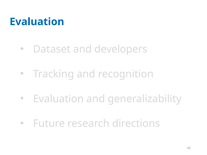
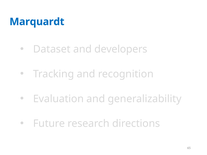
Evaluation: Evaluation -> Marquardt (37, 22)
